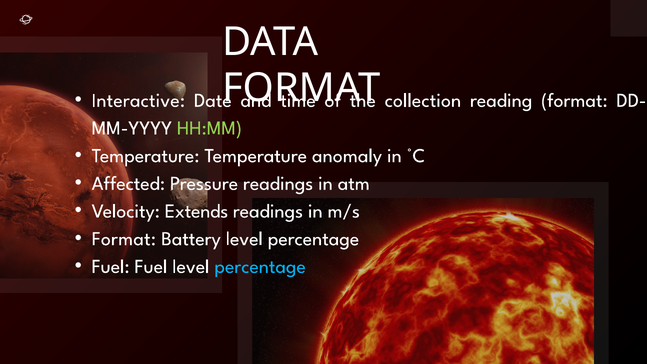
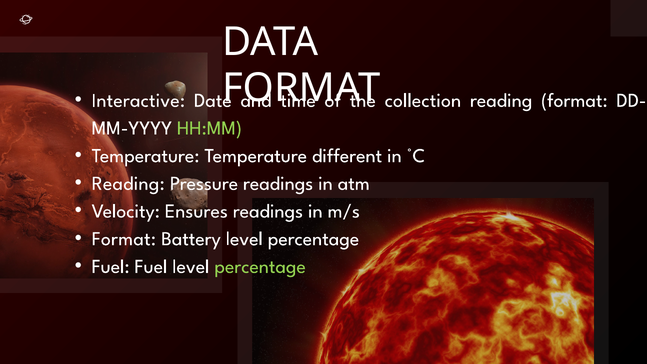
anomaly: anomaly -> different (347, 156)
Affected: Affected -> Reading (128, 183)
Extends: Extends -> Ensures (196, 211)
percentage colour: light blue -> light green (260, 266)
